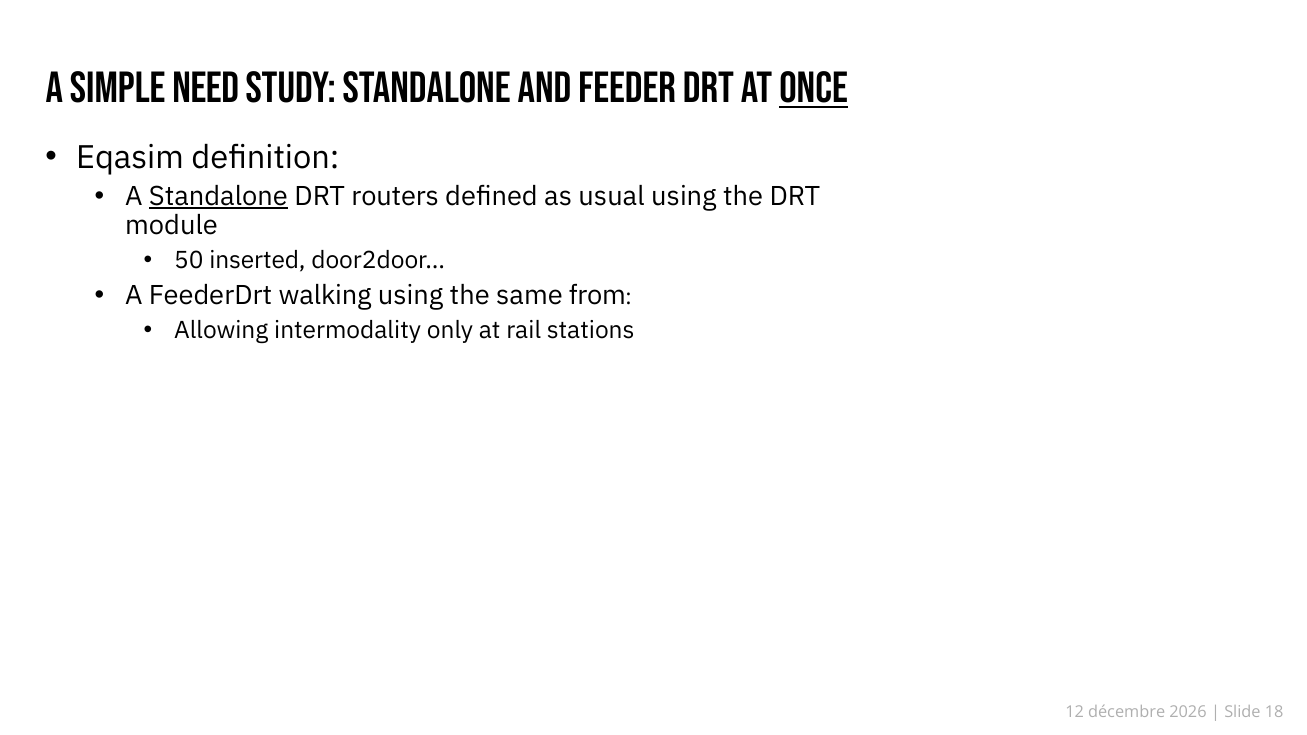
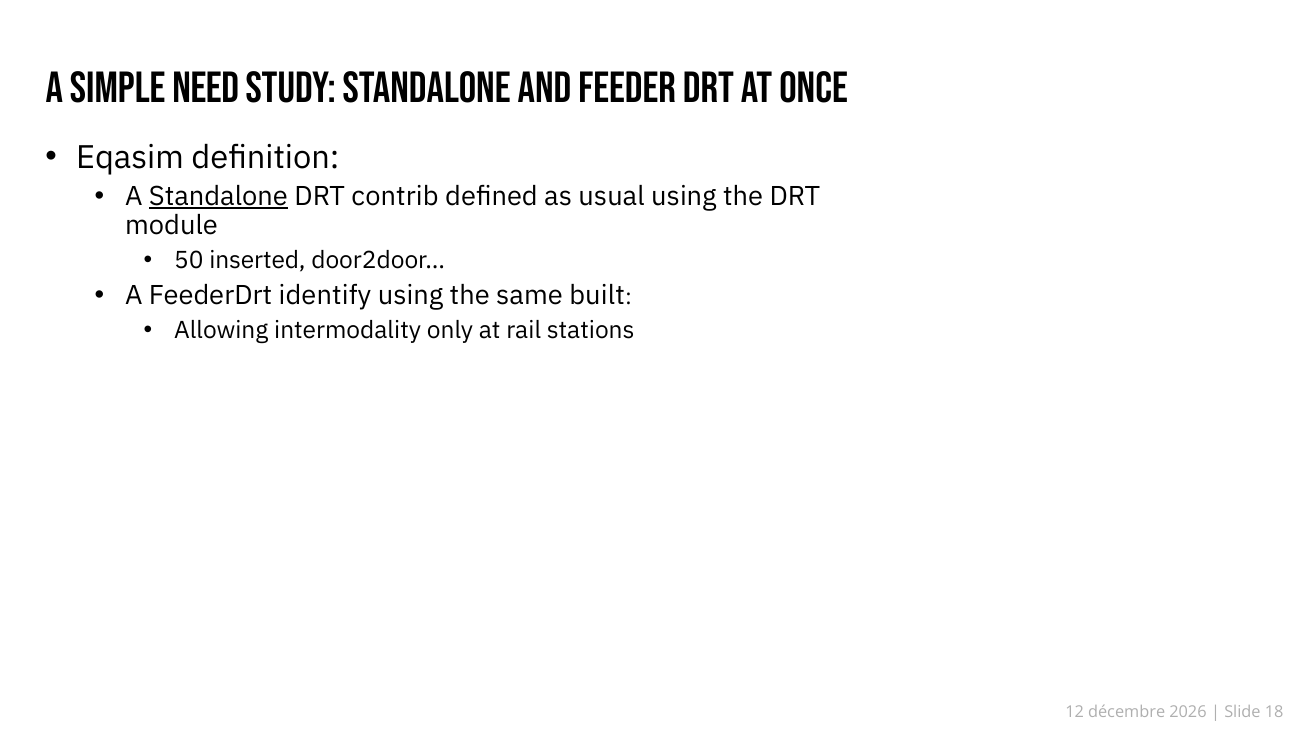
once underline: present -> none (814, 88)
routers: routers -> contrib (395, 197)
walking: walking -> identify (325, 295)
from: from -> built (597, 295)
